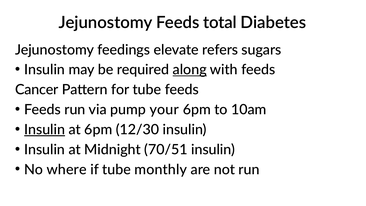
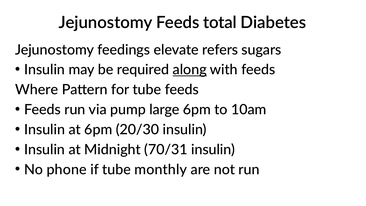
Cancer: Cancer -> Where (37, 90)
your: your -> large (164, 110)
Insulin underline: present -> none (45, 130)
12/30: 12/30 -> 20/30 (137, 130)
70/51: 70/51 -> 70/31 (166, 150)
where: where -> phone (67, 169)
